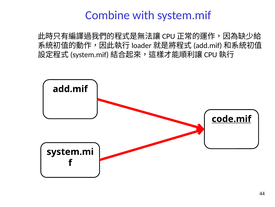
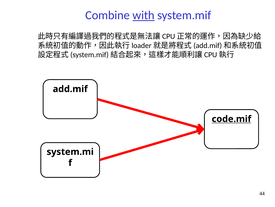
with underline: none -> present (144, 15)
